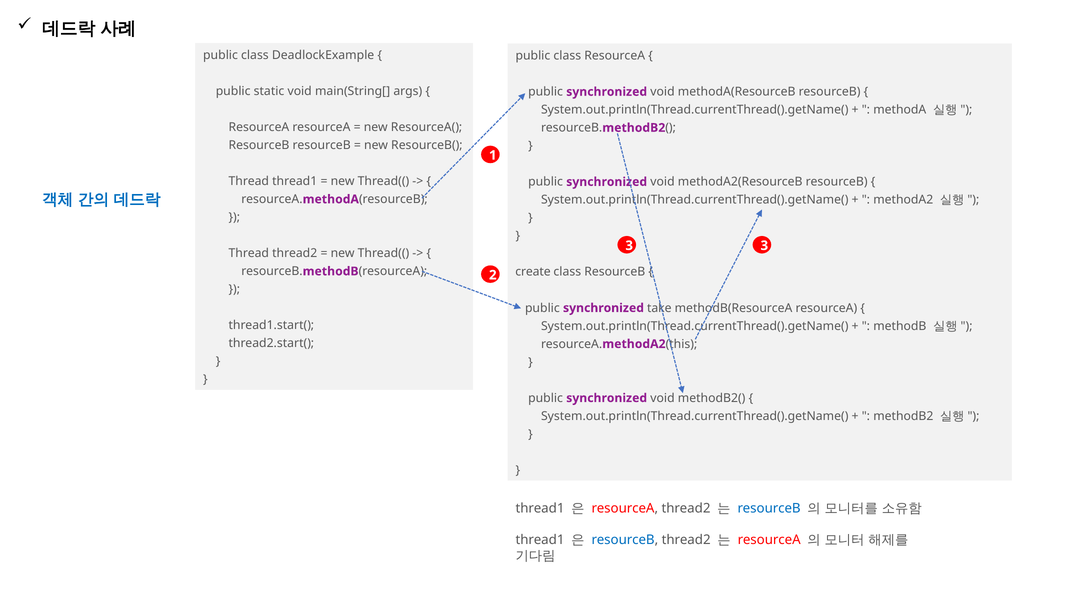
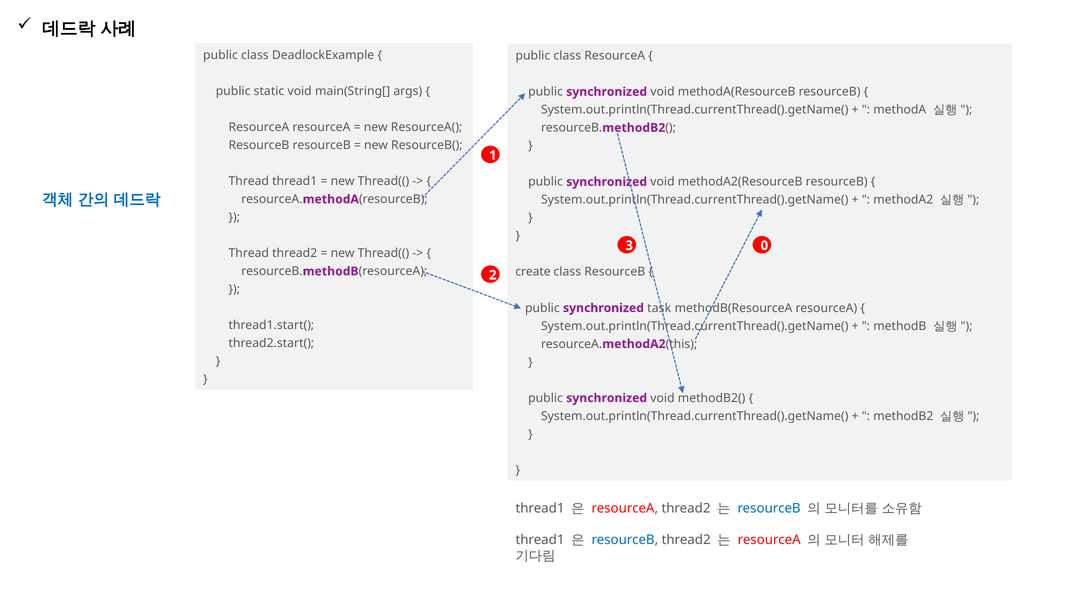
3 3: 3 -> 0 (764, 245)
take: take -> task (659, 308)
